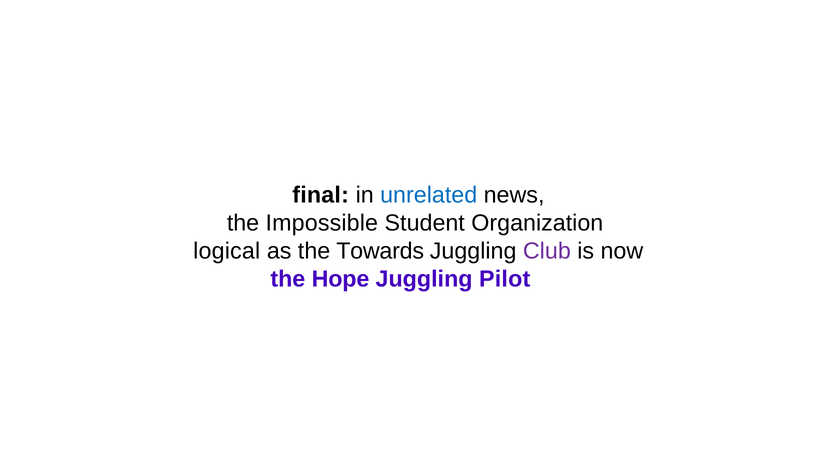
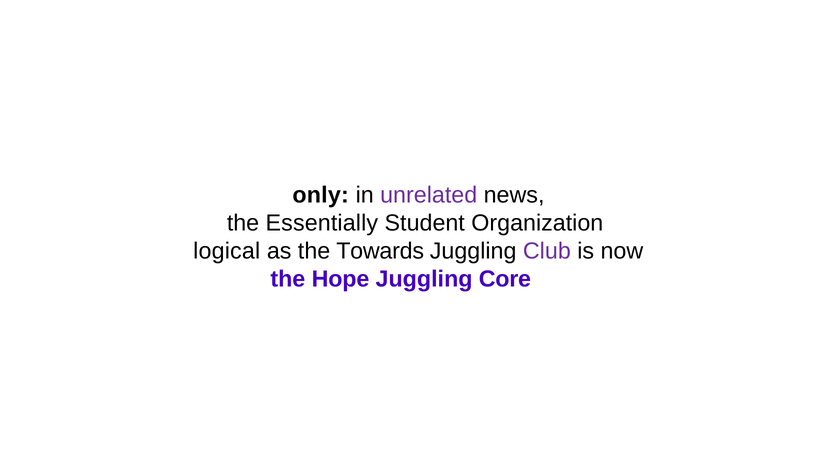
final: final -> only (321, 195)
unrelated colour: blue -> purple (429, 195)
Impossible: Impossible -> Essentially (322, 223)
Pilot: Pilot -> Core (505, 279)
